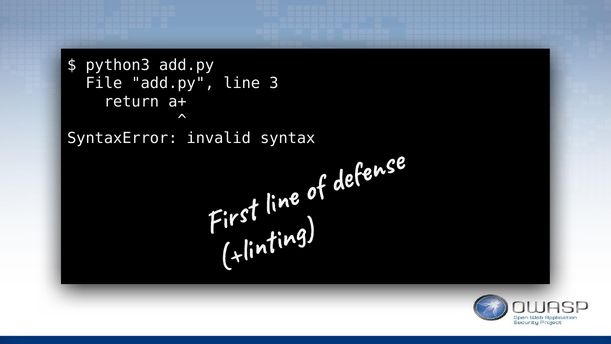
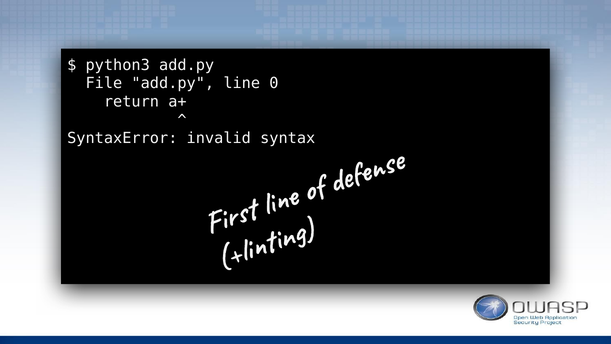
3: 3 -> 0 (274, 83)
